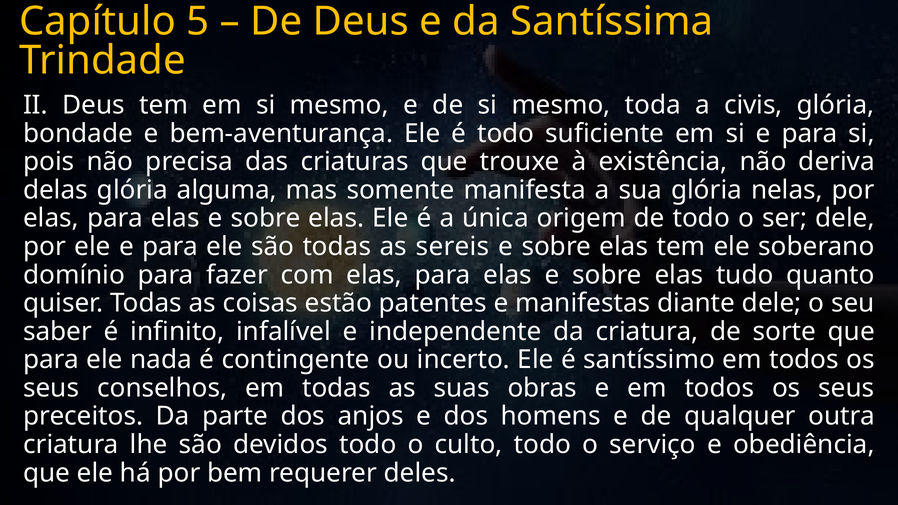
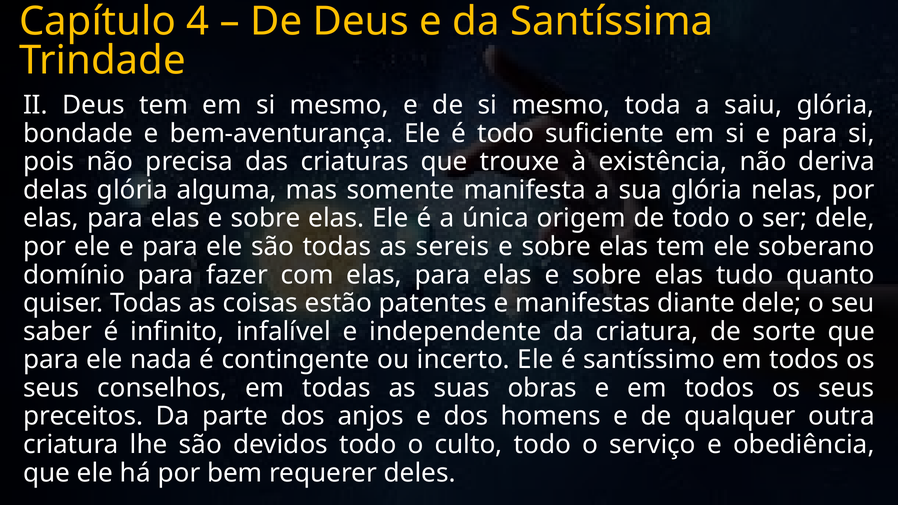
5: 5 -> 4 (198, 21)
civis: civis -> saiu (753, 105)
